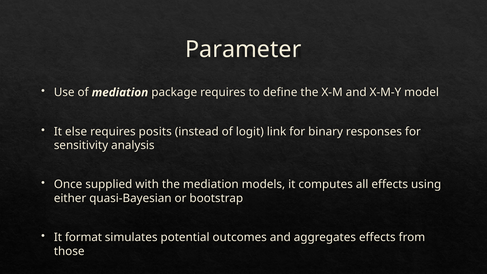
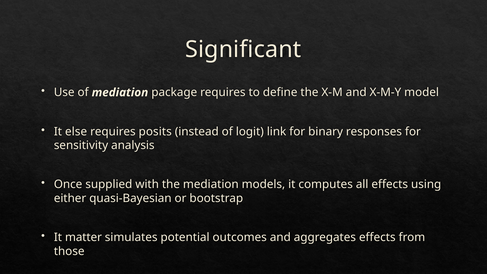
Parameter: Parameter -> Significant (243, 49)
format: format -> matter (83, 237)
